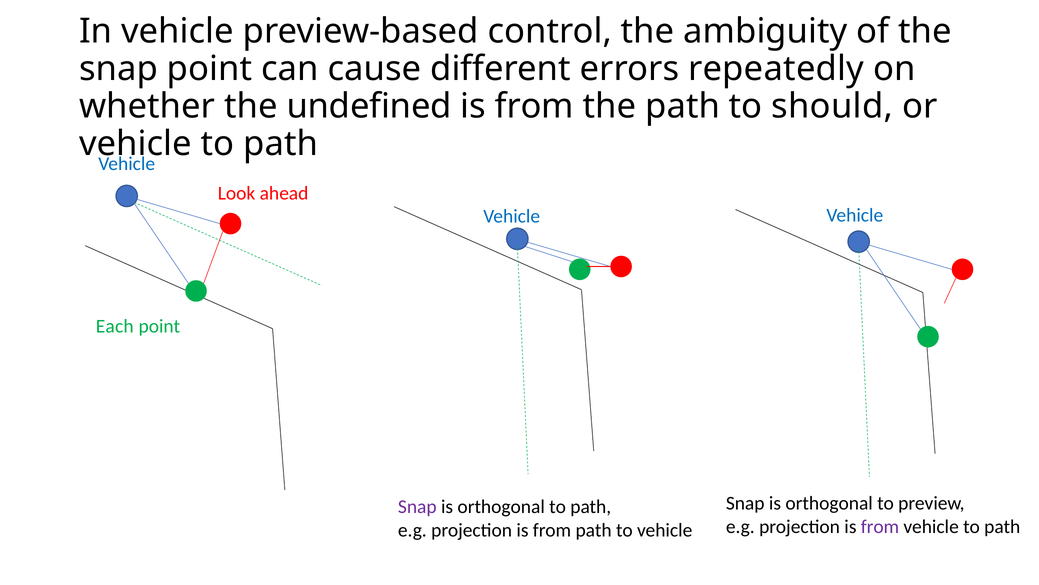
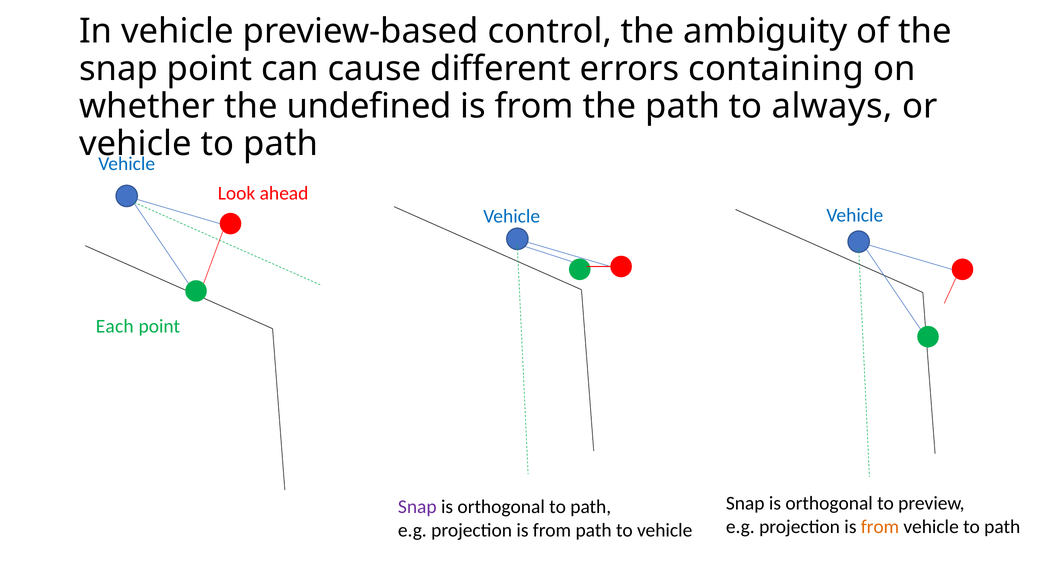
repeatedly: repeatedly -> containing (776, 69)
should: should -> always (832, 106)
from colour: purple -> orange (880, 526)
